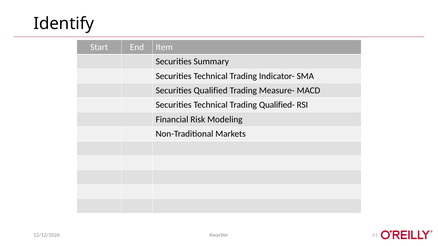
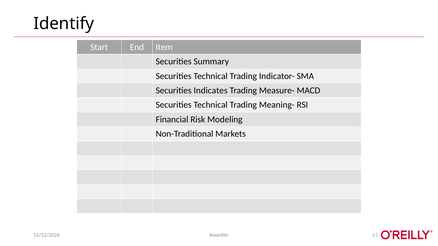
Qualified: Qualified -> Indicates (211, 91)
Qualified-: Qualified- -> Meaning- (277, 105)
